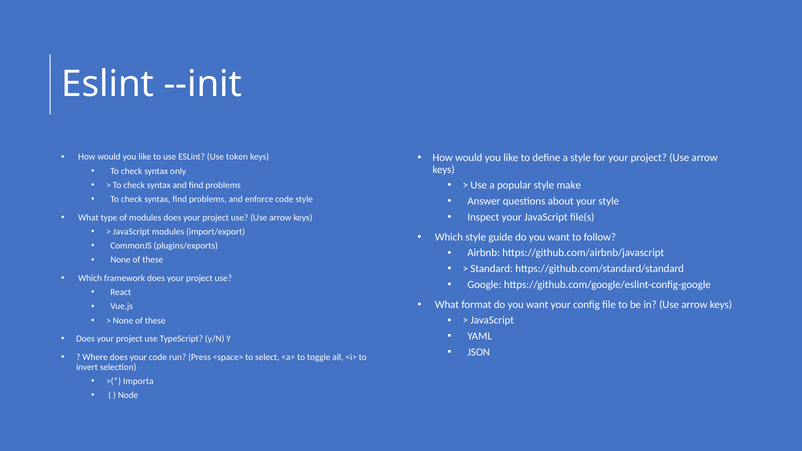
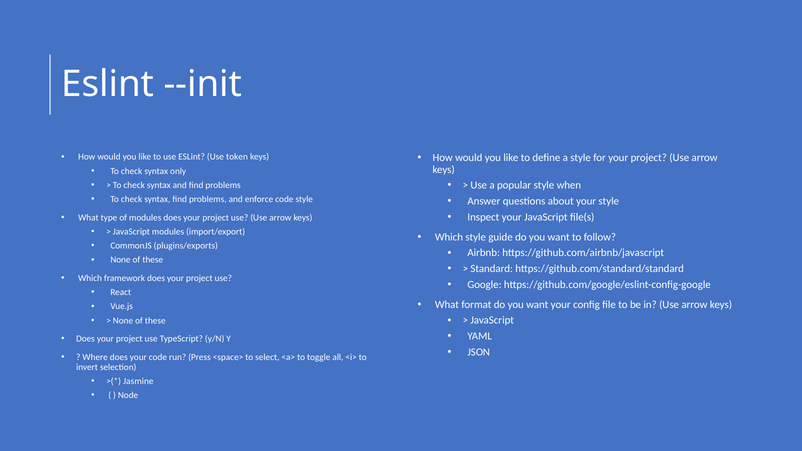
make: make -> when (569, 185)
Importa: Importa -> Jasmine (138, 381)
